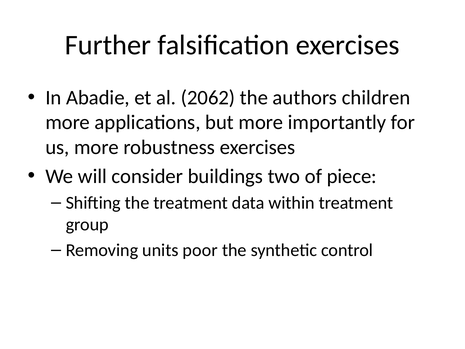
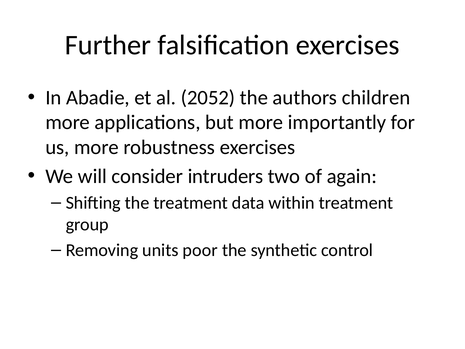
2062: 2062 -> 2052 (208, 98)
buildings: buildings -> intruders (225, 176)
piece: piece -> again (352, 176)
